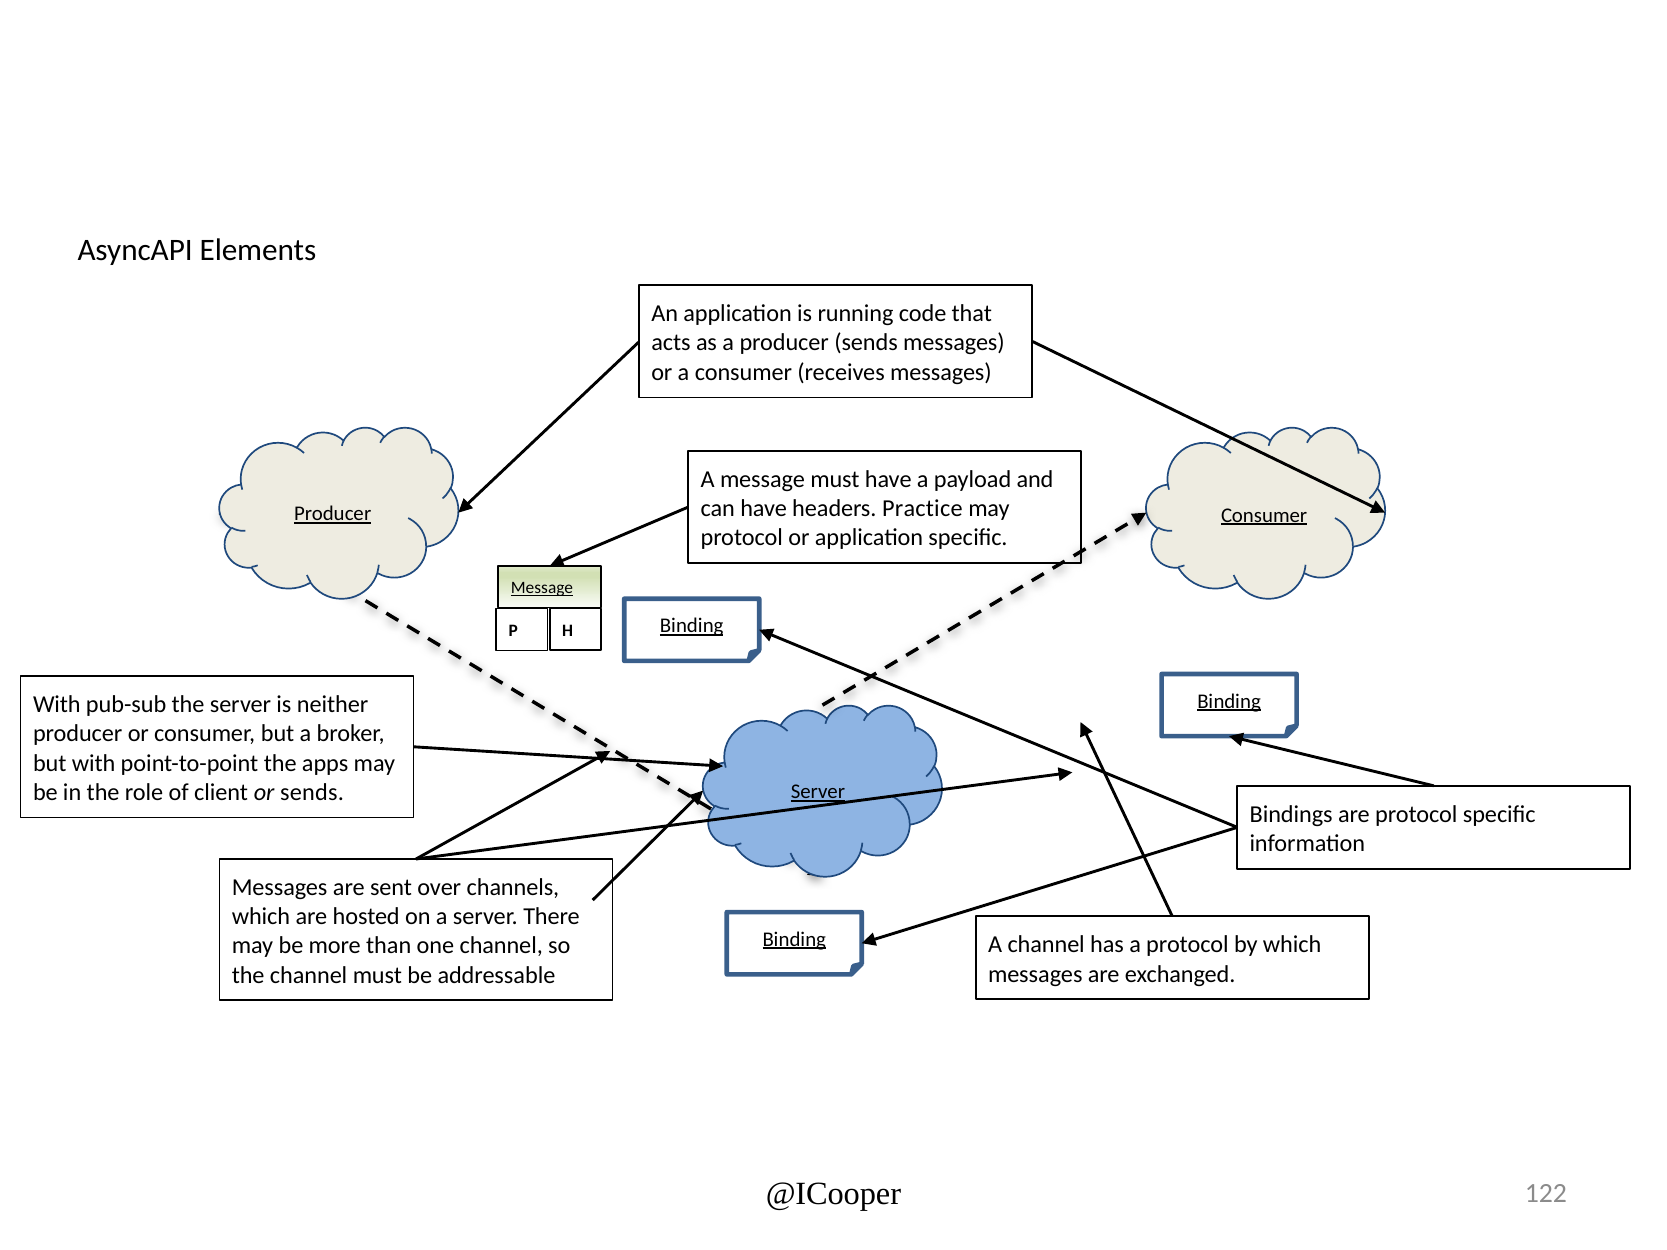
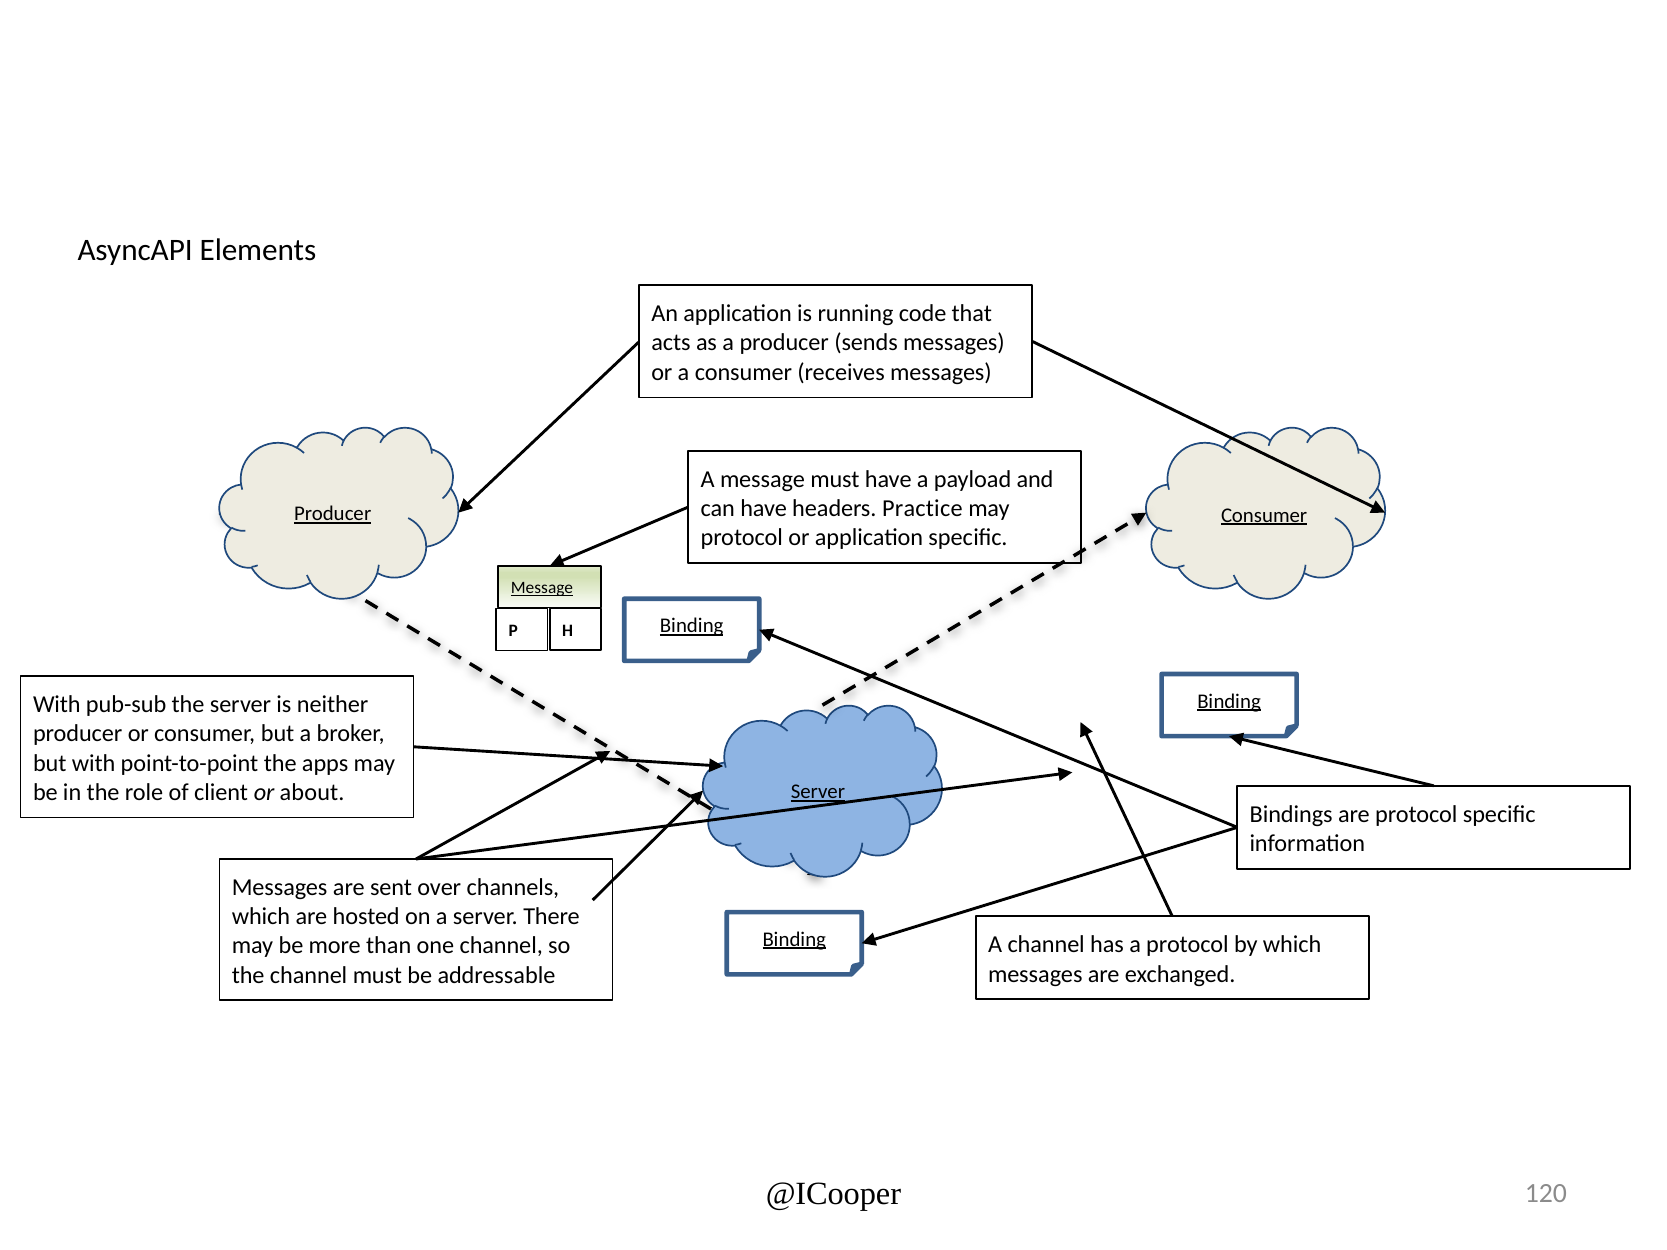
or sends: sends -> about (312, 792)
122: 122 -> 120 (1546, 1194)
